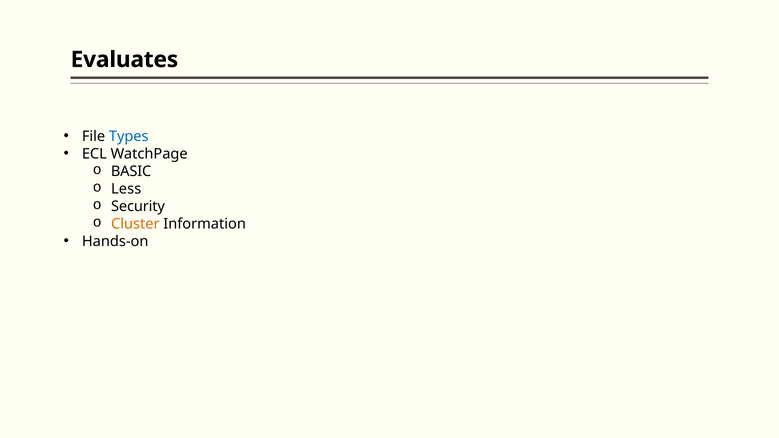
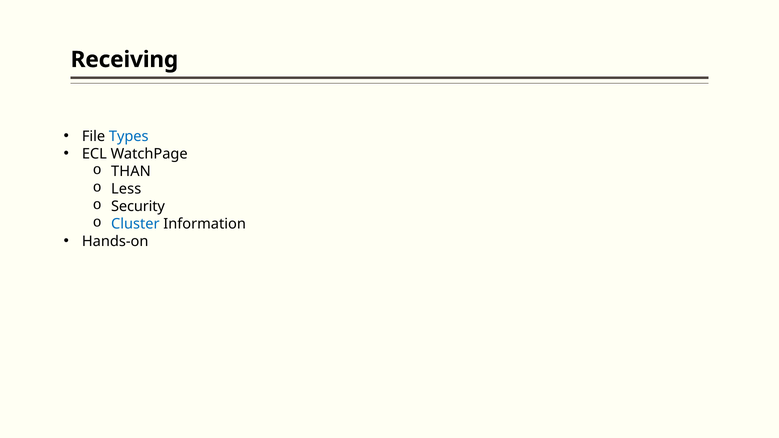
Evaluates: Evaluates -> Receiving (124, 60)
BASIC: BASIC -> THAN (131, 171)
Cluster colour: orange -> blue (135, 224)
